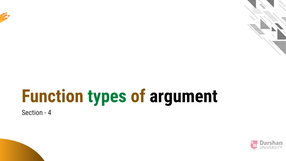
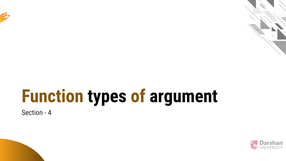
types colour: green -> black (107, 96)
